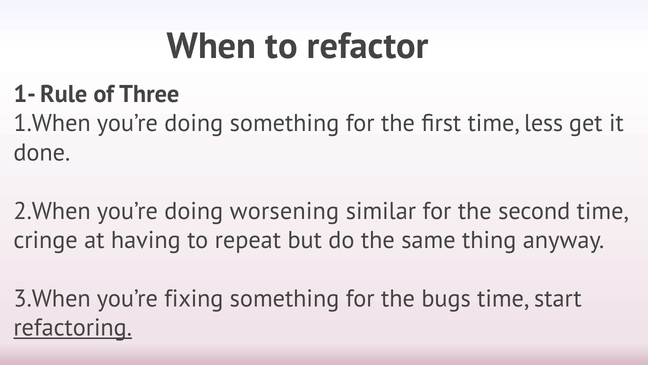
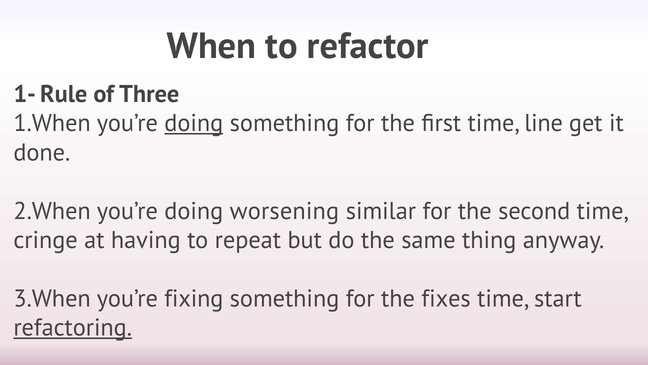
doing underline: none -> present (194, 123)
less: less -> line (544, 123)
bugs: bugs -> fixes (446, 298)
